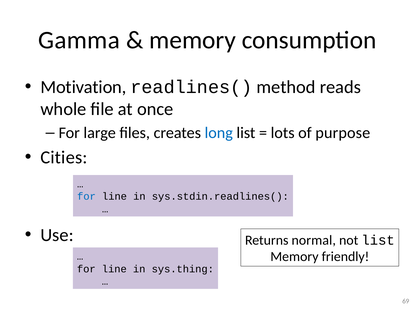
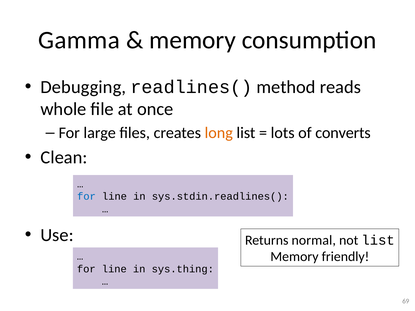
Motivation: Motivation -> Debugging (83, 87)
long colour: blue -> orange (219, 133)
purpose: purpose -> converts (343, 133)
Cities: Cities -> Clean (64, 158)
